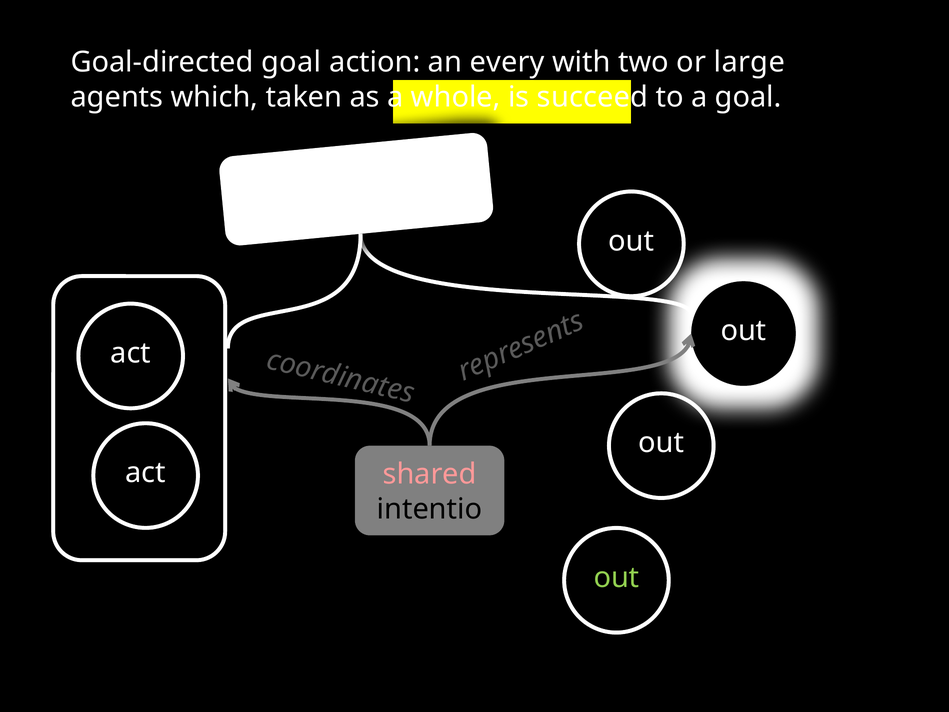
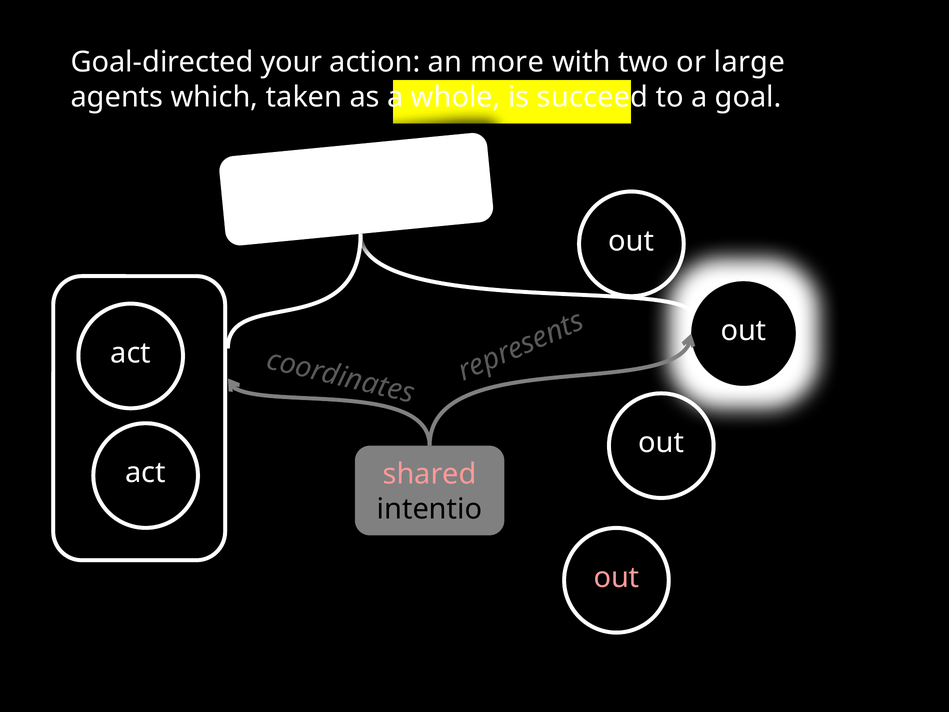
Goal-directed goal: goal -> your (292, 62)
every: every -> more (507, 62)
out colour: light green -> pink (616, 577)
